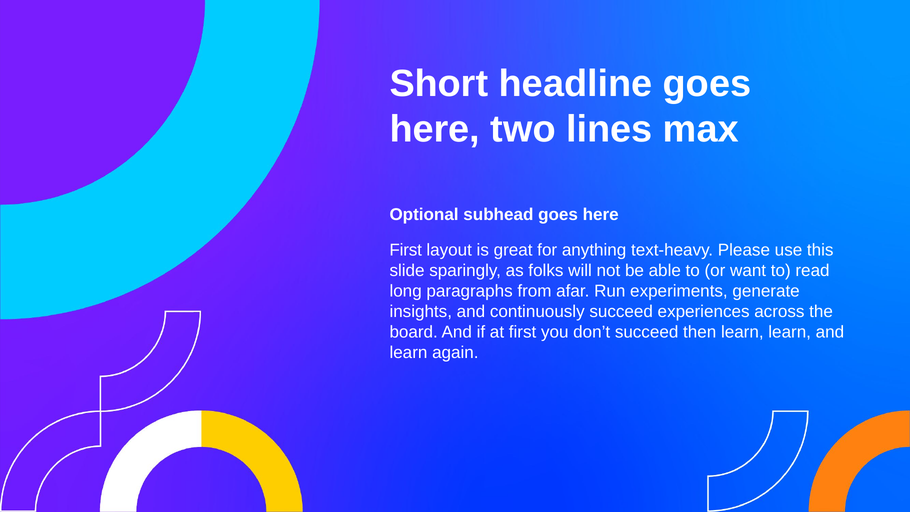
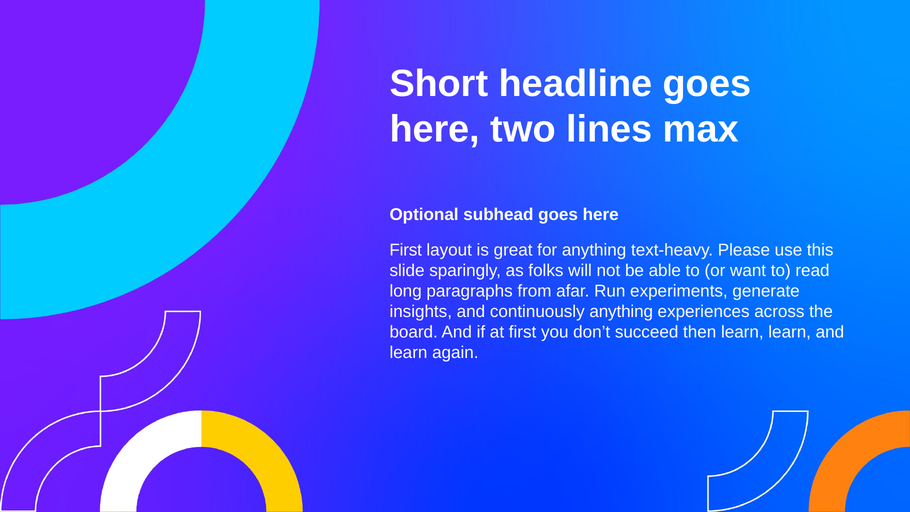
continuously succeed: succeed -> anything (621, 312)
